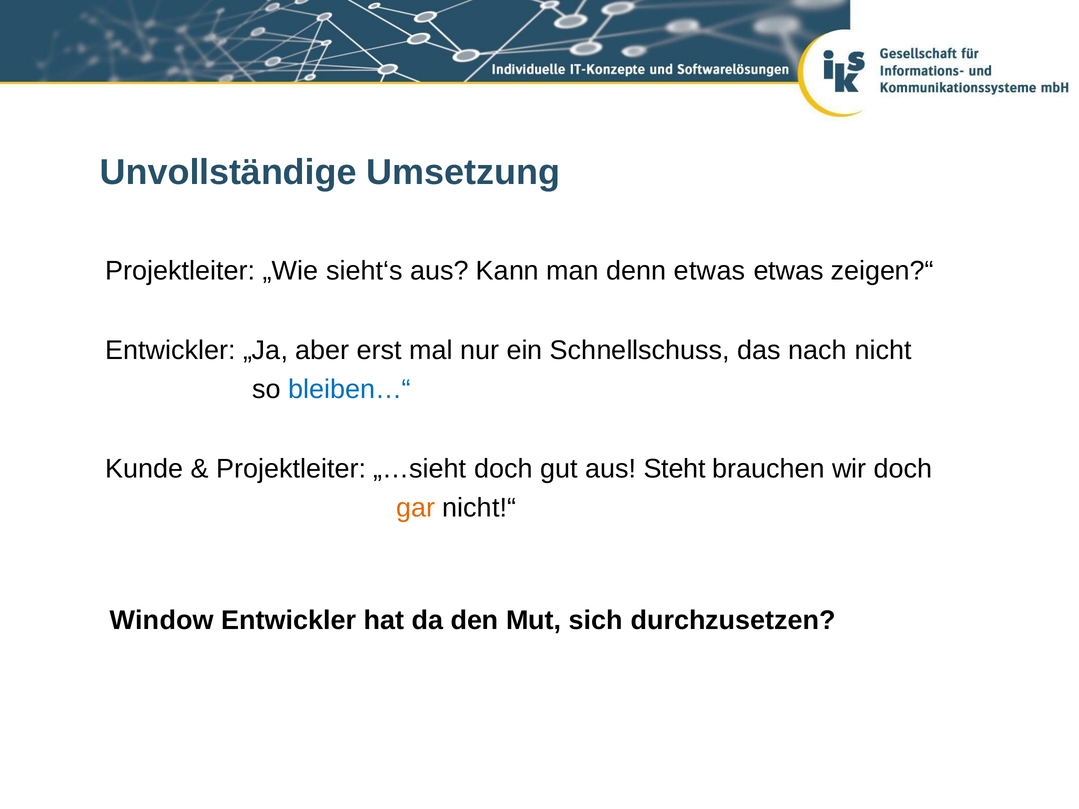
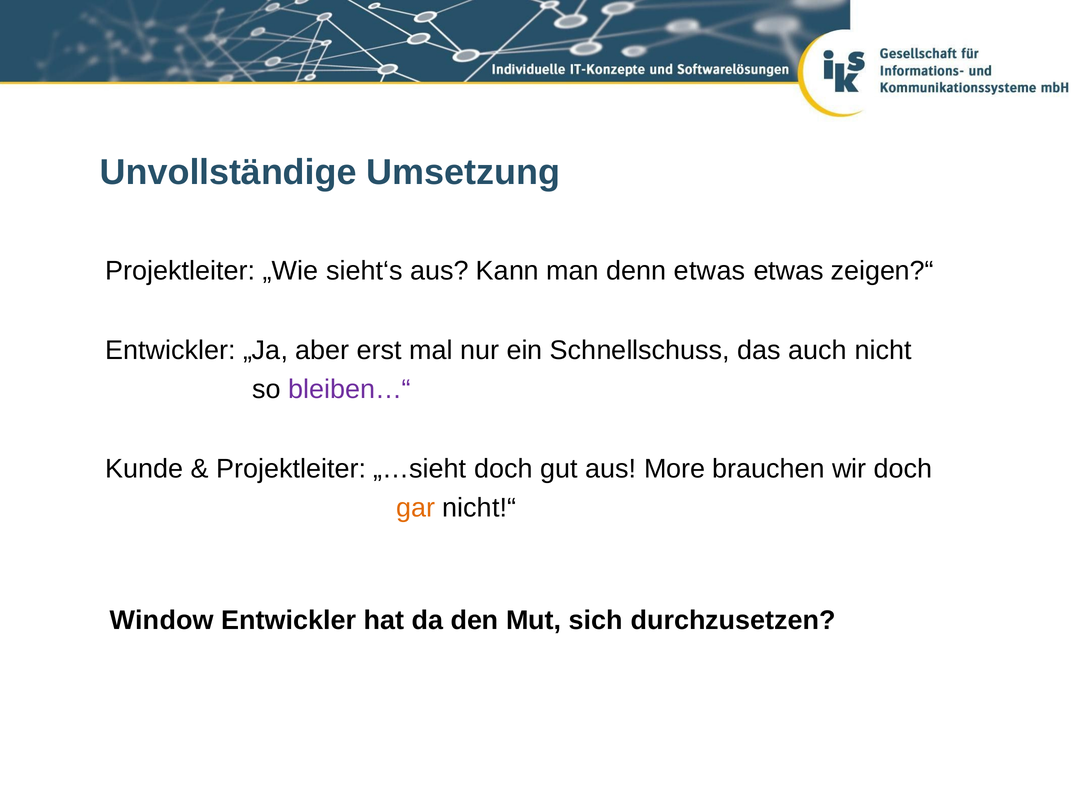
nach: nach -> auch (817, 350)
bleiben…“ colour: blue -> purple (350, 389)
Steht: Steht -> More (675, 469)
